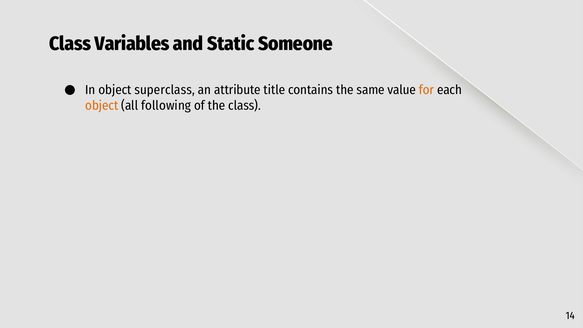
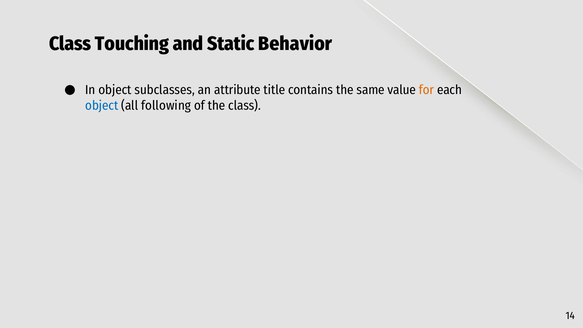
Variables: Variables -> Touching (132, 44)
Someone: Someone -> Behavior (295, 44)
superclass: superclass -> subclasses (165, 90)
object colour: orange -> blue (102, 106)
